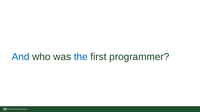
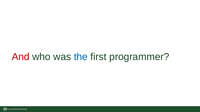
And colour: blue -> red (21, 57)
